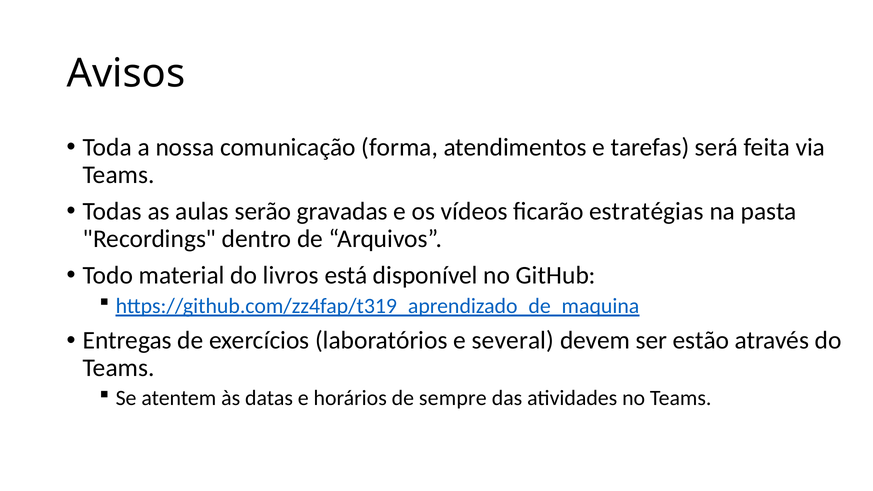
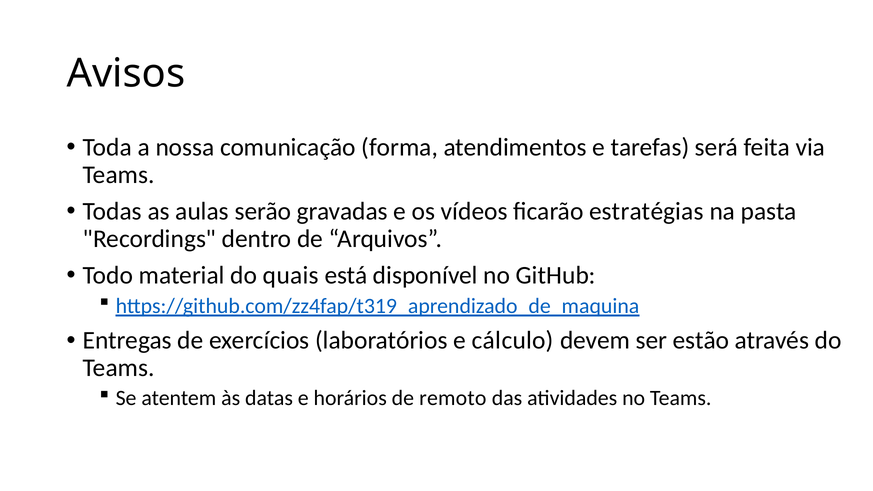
livros: livros -> quais (291, 276)
several: several -> cálculo (513, 341)
sempre: sempre -> remoto (453, 398)
